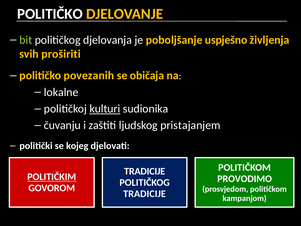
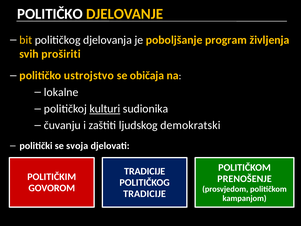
bit colour: light green -> yellow (26, 40)
uspješno: uspješno -> program (226, 40)
povezanih: povezanih -> ustrojstvo (89, 76)
pristajanjem: pristajanjem -> demokratski (190, 125)
kojeg: kojeg -> svoja (77, 146)
POLITIČKIM underline: present -> none (52, 177)
PROVODIMO: PROVODIMO -> PRENOŠENJE (244, 179)
